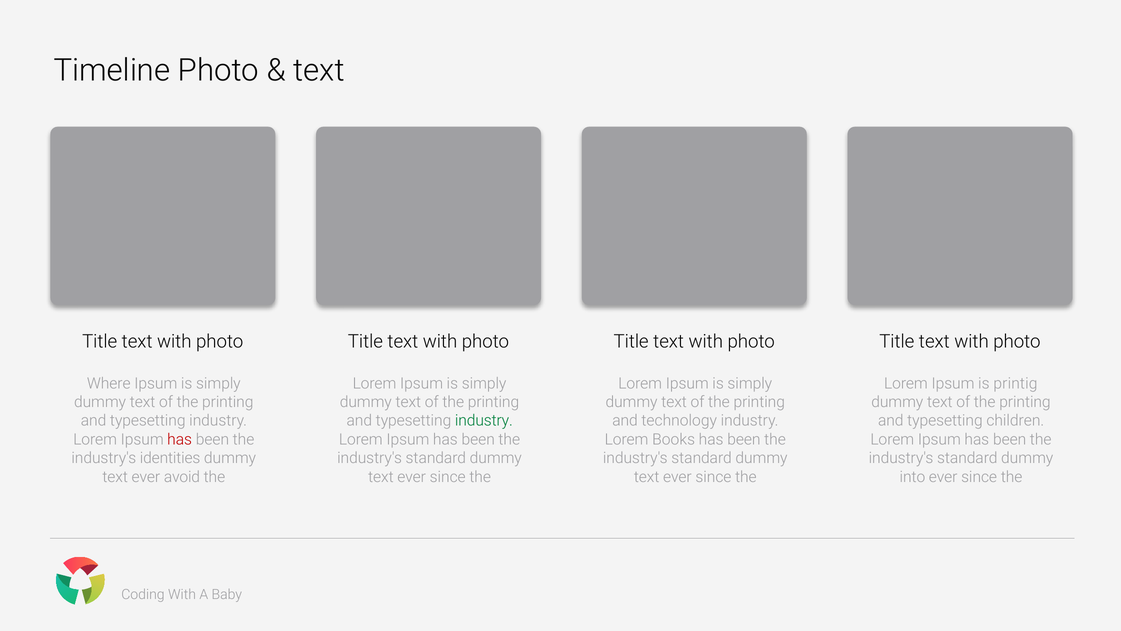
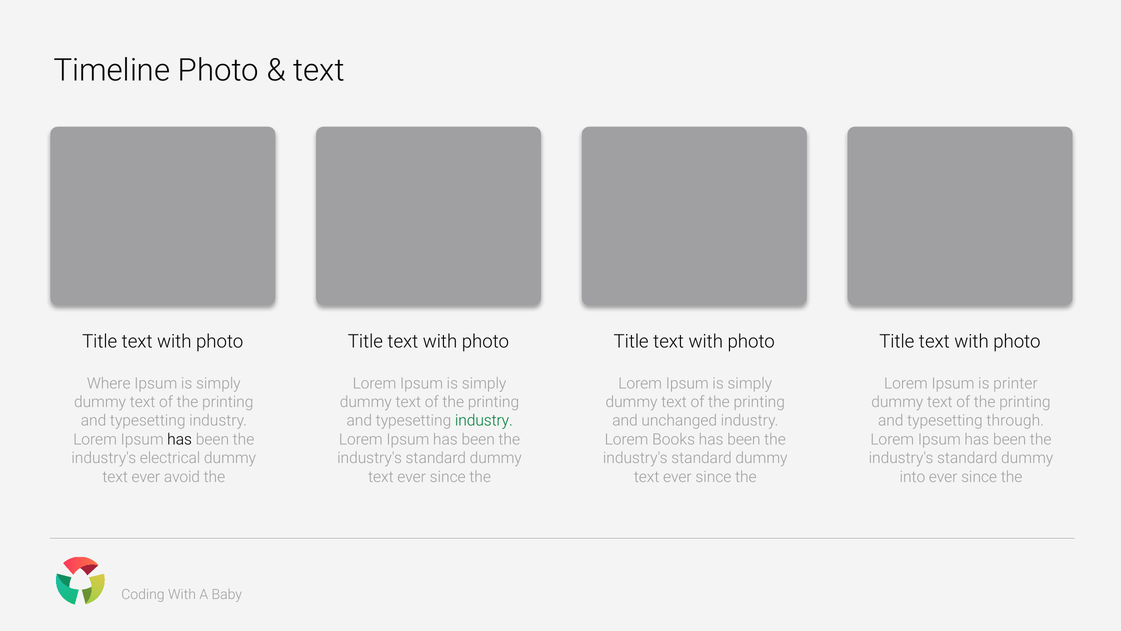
printig: printig -> printer (1015, 383)
technology: technology -> unchanged (679, 421)
children: children -> through (1015, 421)
has colour: red -> black (180, 439)
identities: identities -> electrical (170, 458)
